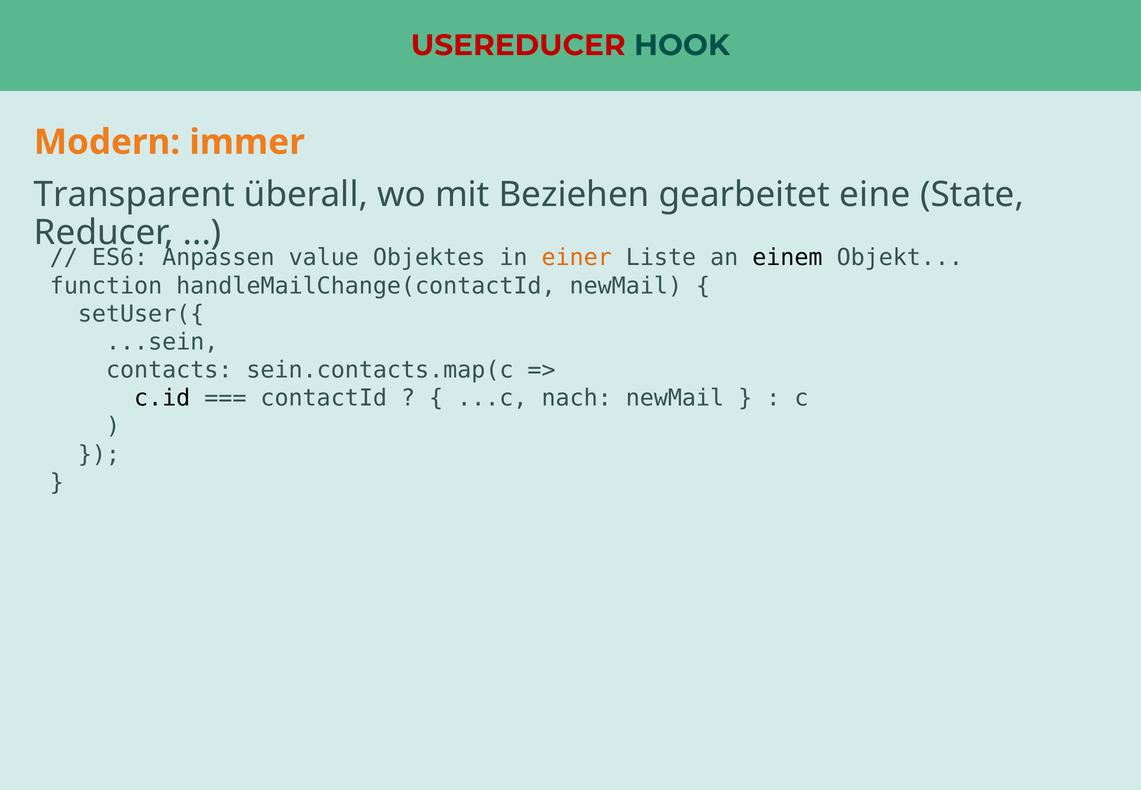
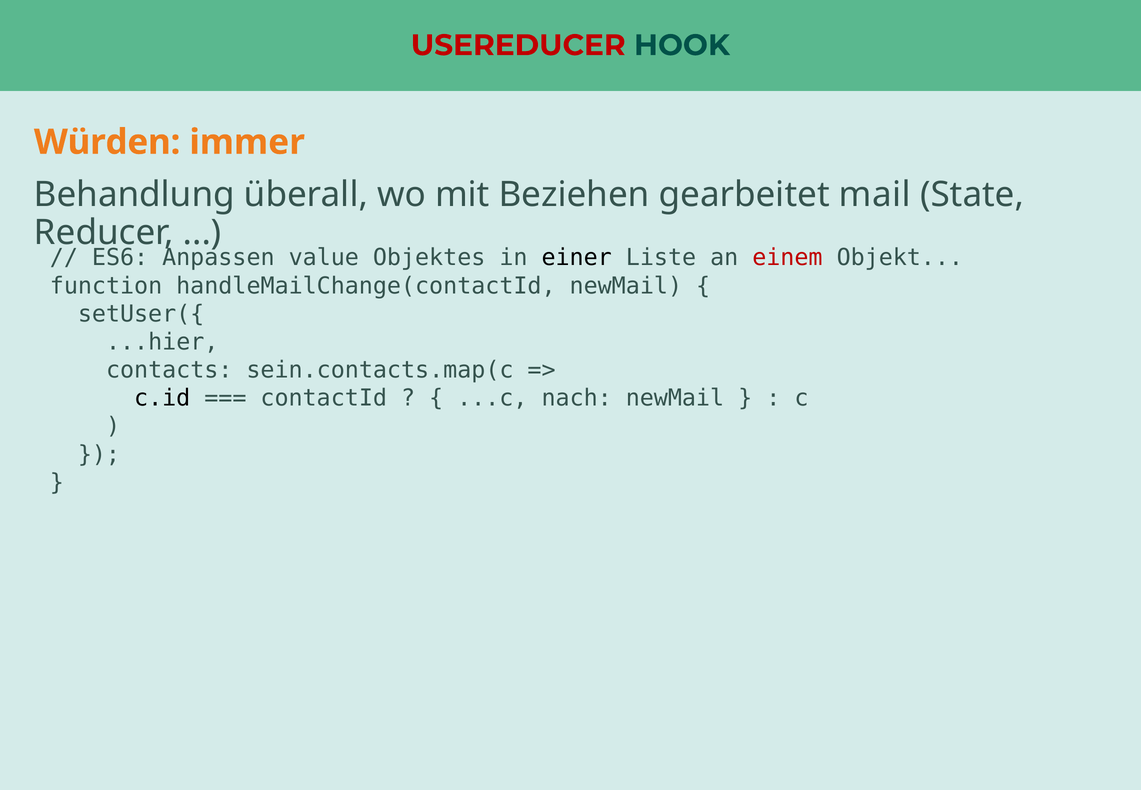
Modern: Modern -> Würden (107, 142)
Transparent: Transparent -> Behandlung (134, 195)
eine: eine -> mail (875, 195)
einer colour: orange -> black (577, 258)
einem colour: black -> red (787, 258)
...sein: ...sein -> ...hier (162, 342)
